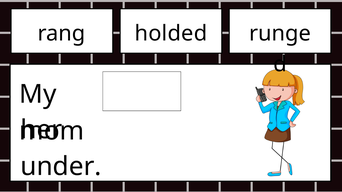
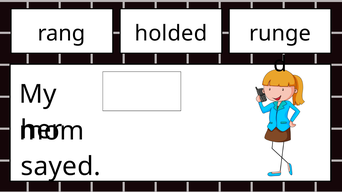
under: under -> sayed (61, 167)
